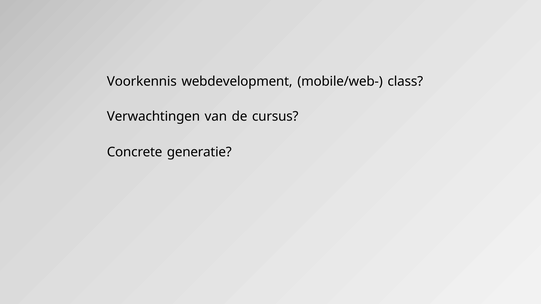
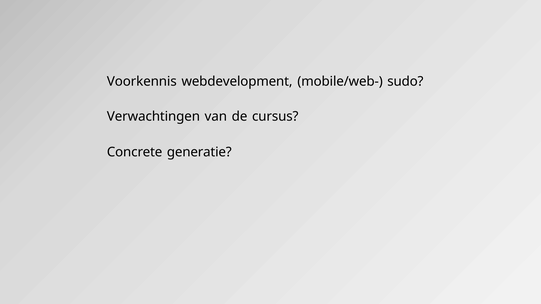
class: class -> sudo (405, 81)
